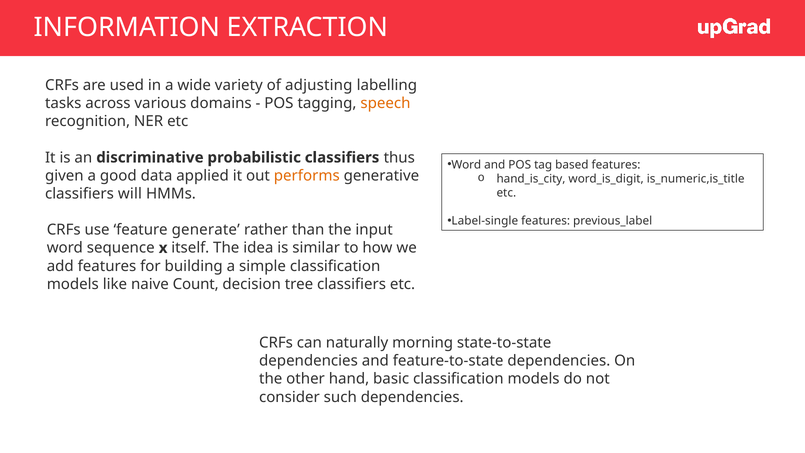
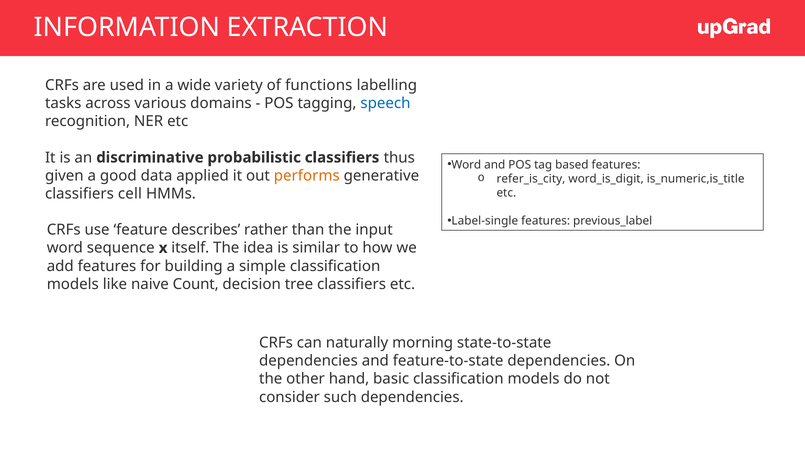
adjusting: adjusting -> functions (319, 85)
speech colour: orange -> blue (385, 103)
hand_is_city: hand_is_city -> refer_is_city (531, 179)
will: will -> cell (130, 194)
generate: generate -> describes (206, 230)
